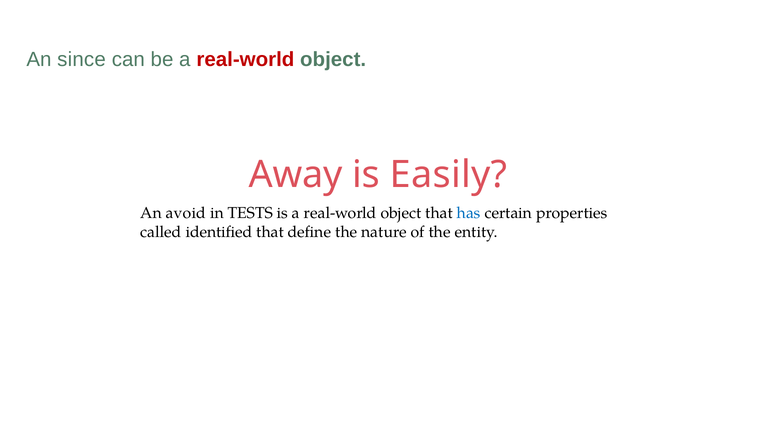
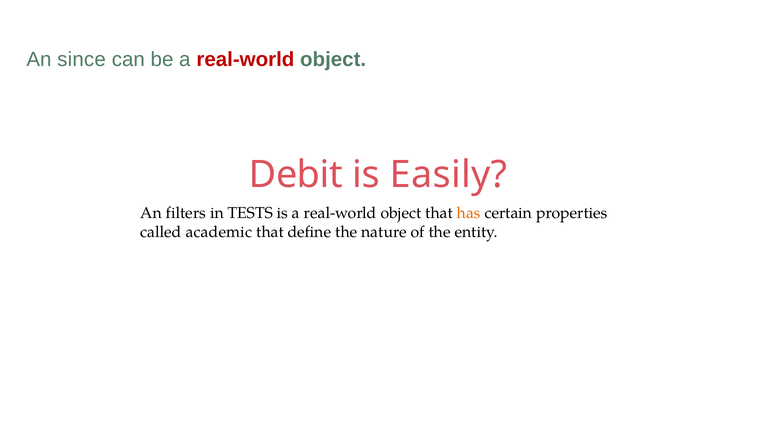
Away: Away -> Debit (296, 175)
avoid: avoid -> filters (186, 213)
has colour: blue -> orange (469, 213)
identified: identified -> academic (219, 232)
